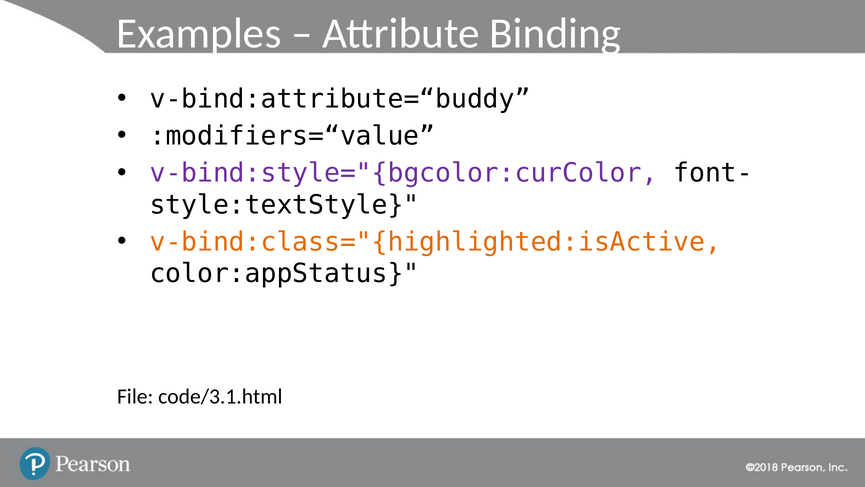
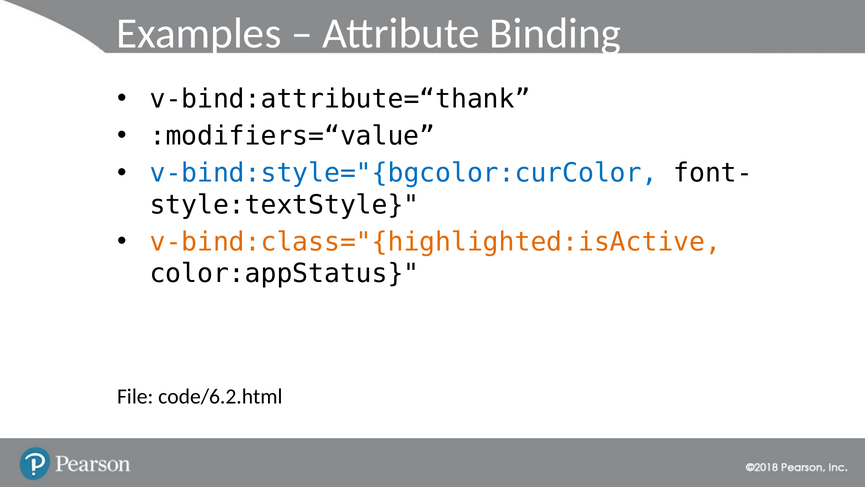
v-bind:attribute=“buddy: v-bind:attribute=“buddy -> v-bind:attribute=“thank (340, 99)
v-bind:style="{bgcolor:curColor colour: purple -> blue (404, 173)
code/3.1.html: code/3.1.html -> code/6.2.html (220, 396)
